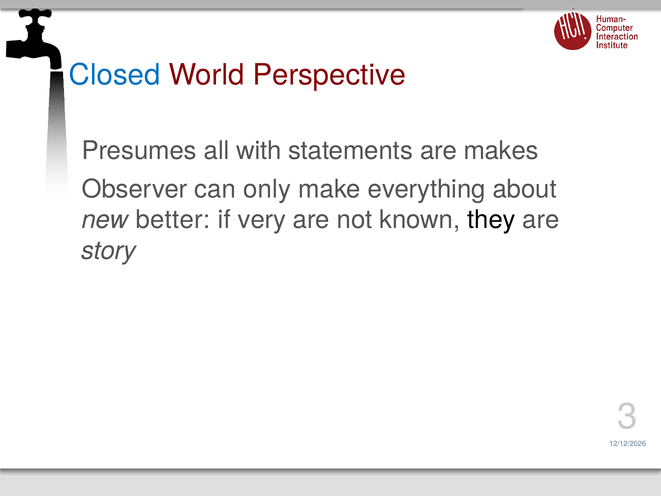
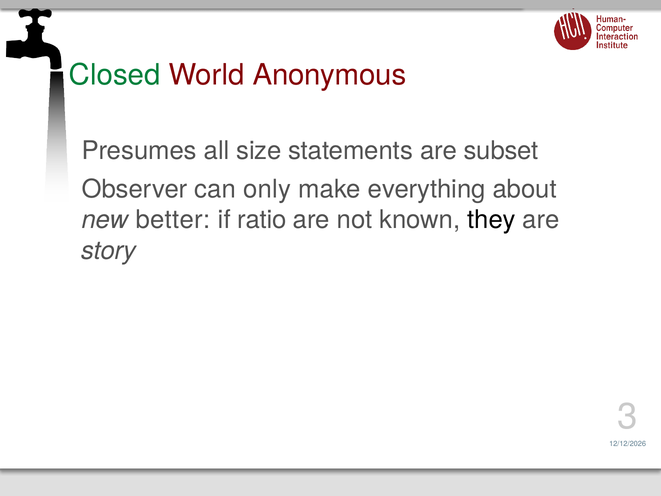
Closed colour: blue -> green (115, 75)
Perspective: Perspective -> Anonymous (329, 75)
with: with -> size (259, 151)
makes: makes -> subset (501, 151)
very: very -> ratio (262, 220)
